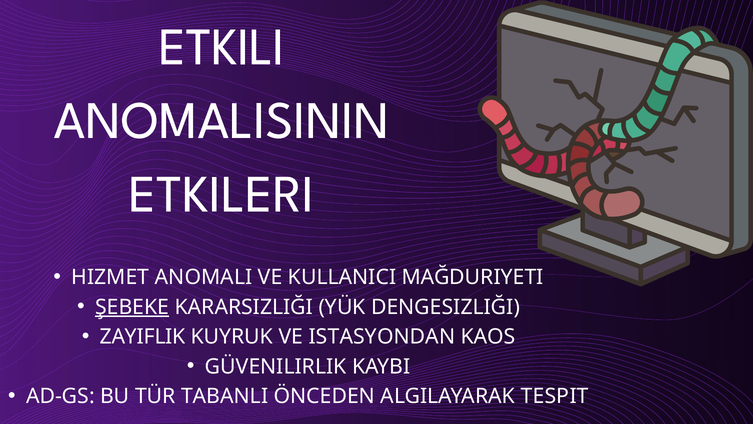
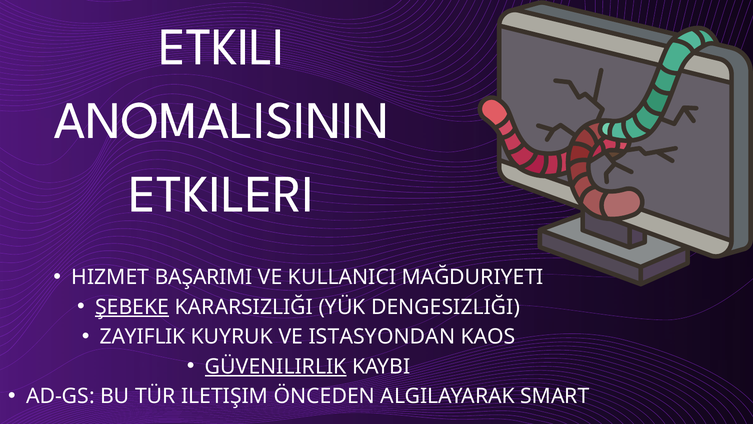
ANOMALI: ANOMALI -> BAŞARIMI (204, 277)
GÜVENILIRLIK underline: none -> present (276, 366)
TABANLI: TABANLI -> ILETIŞIM (225, 396)
TESPIT: TESPIT -> SMART (555, 396)
